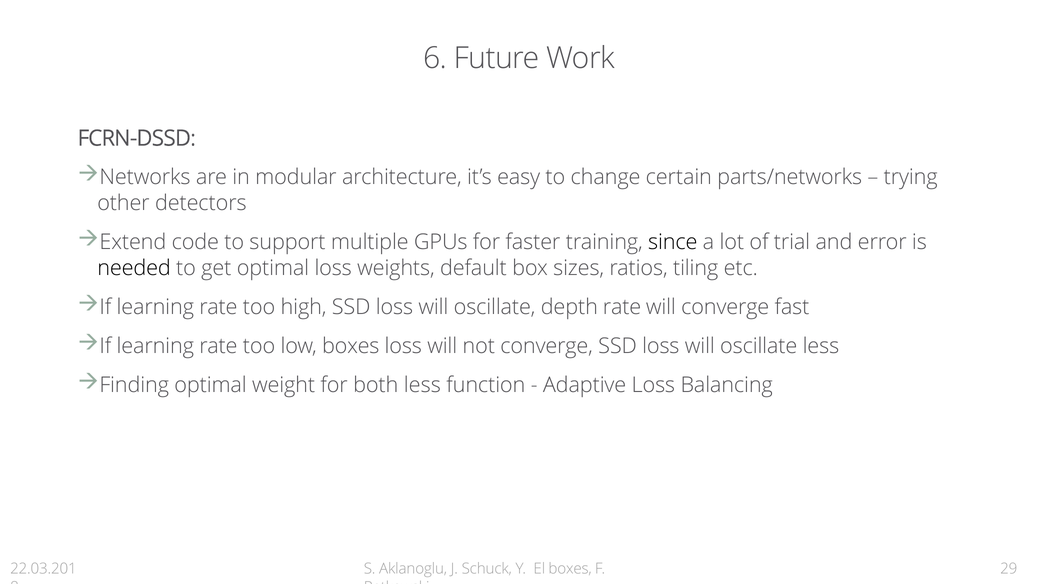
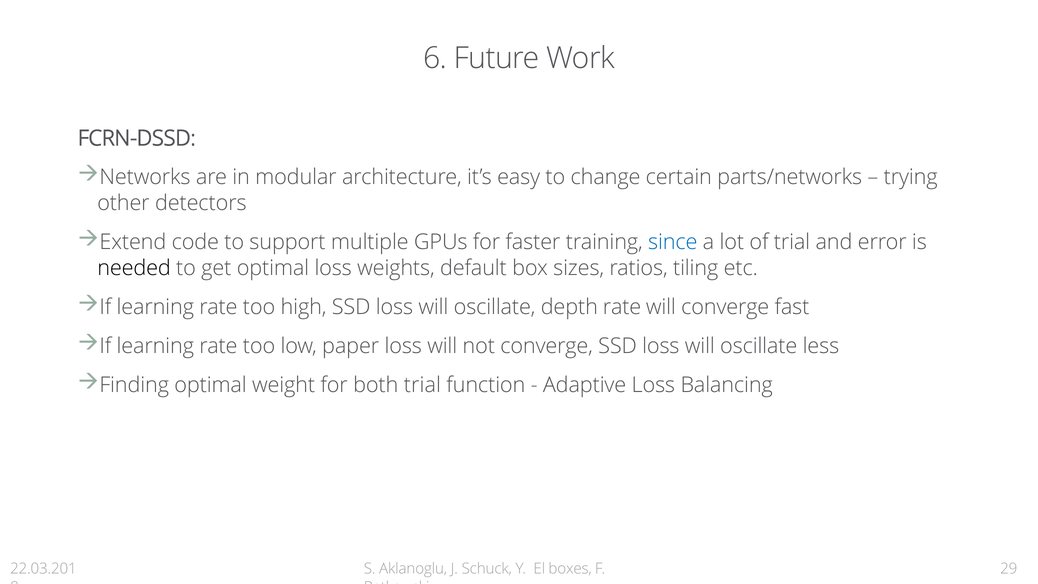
since colour: black -> blue (673, 242)
low boxes: boxes -> paper (351, 346)
both less: less -> trial (422, 385)
